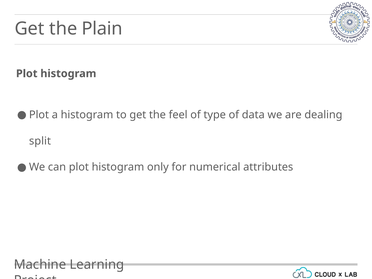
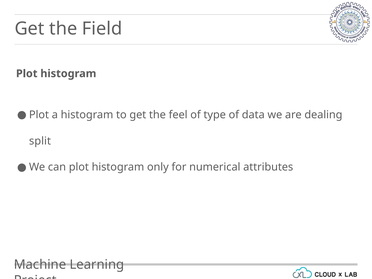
Plain: Plain -> Field (102, 29)
